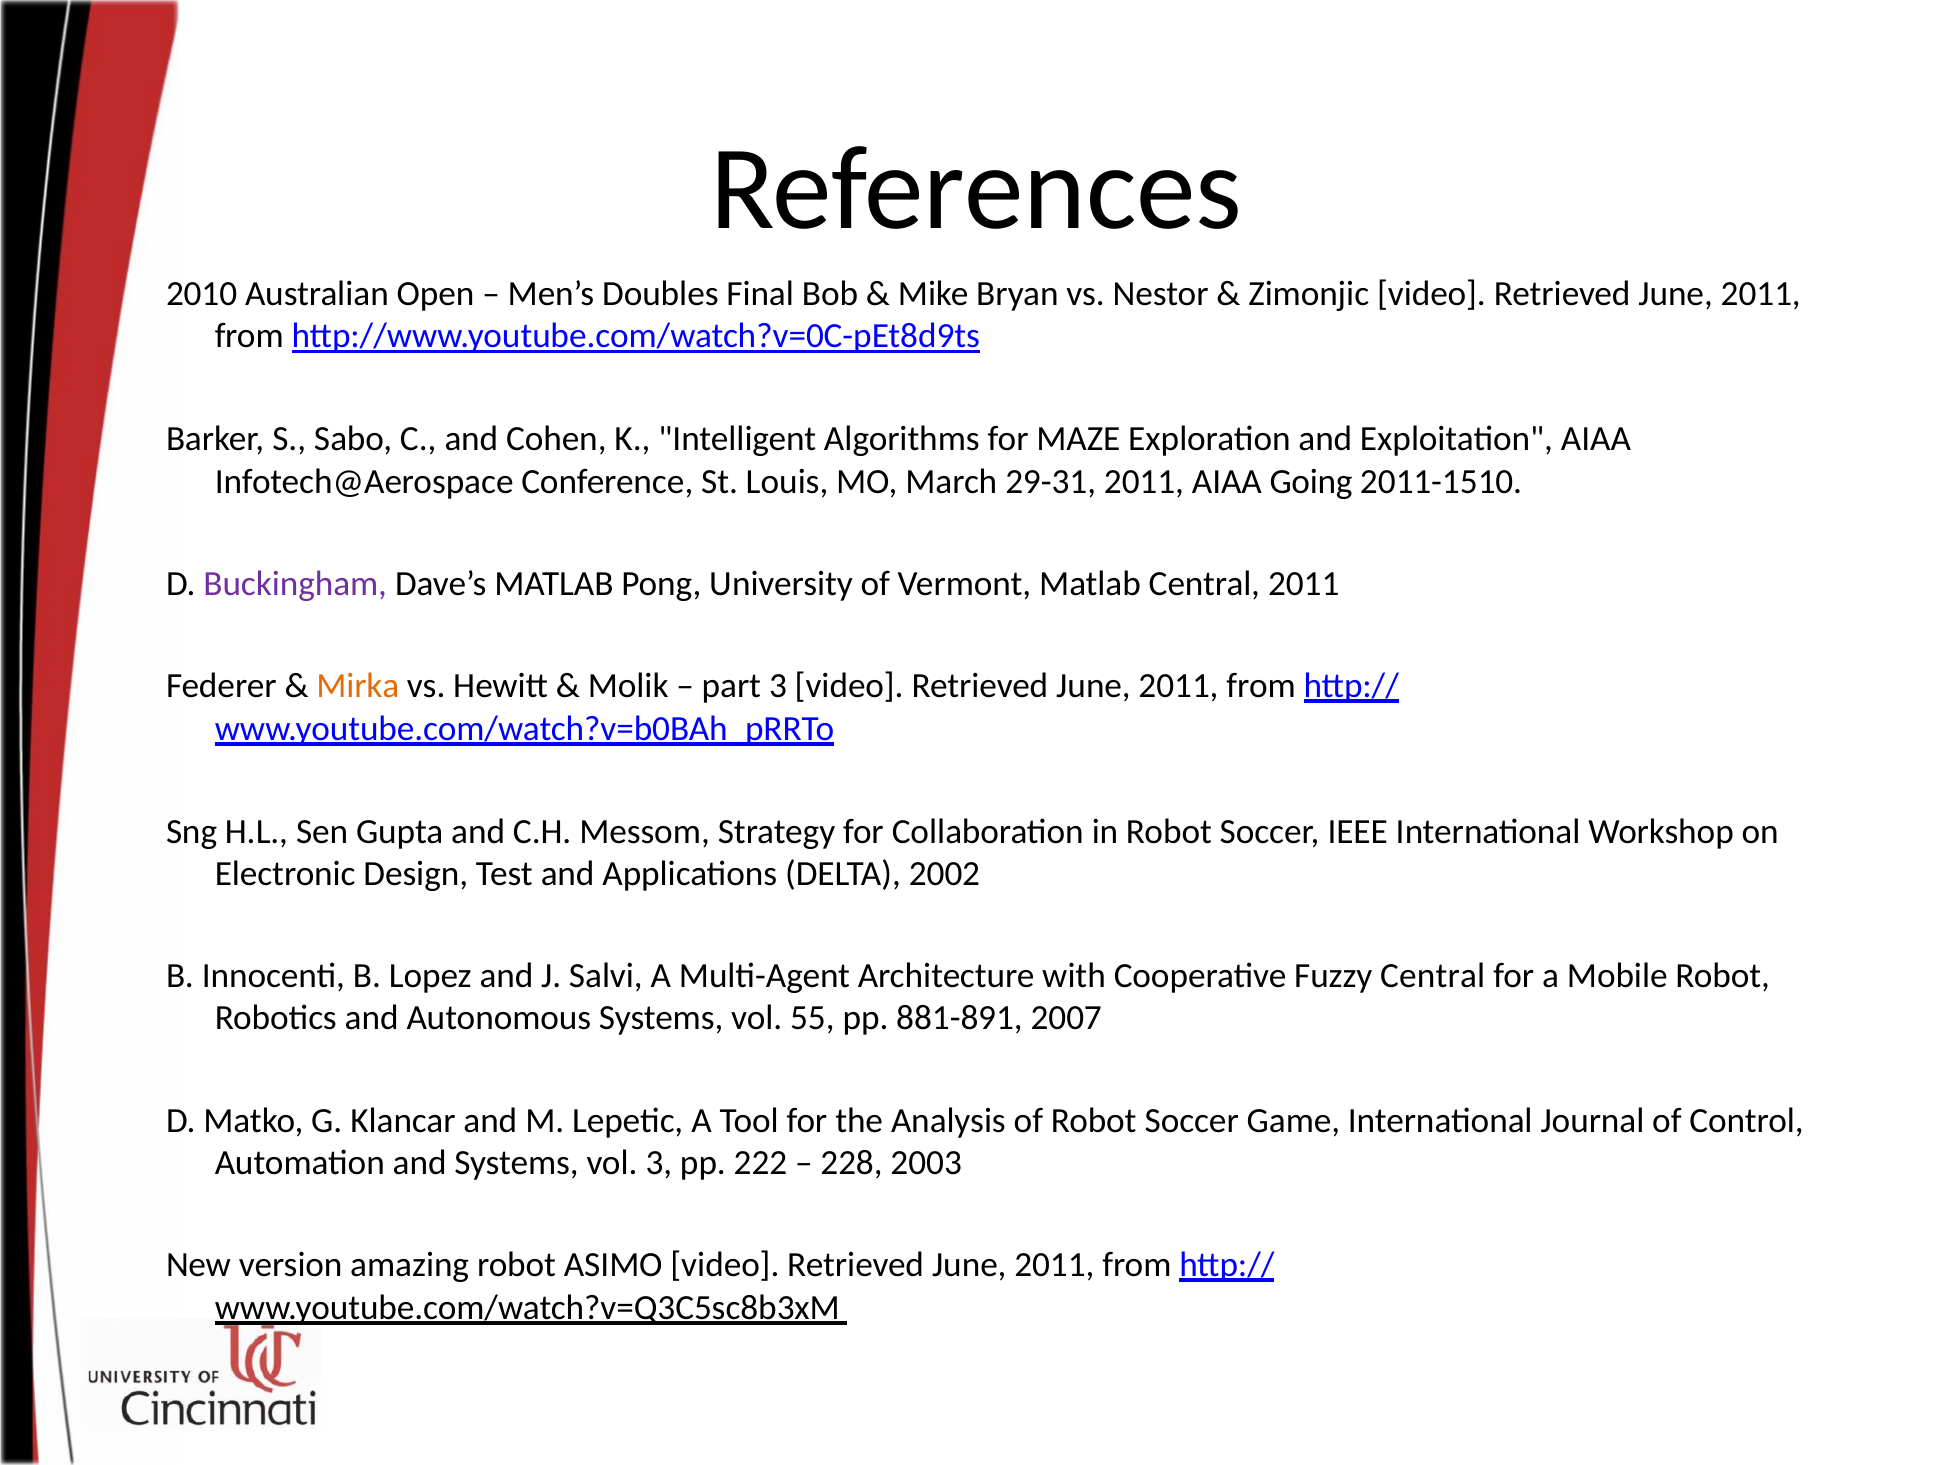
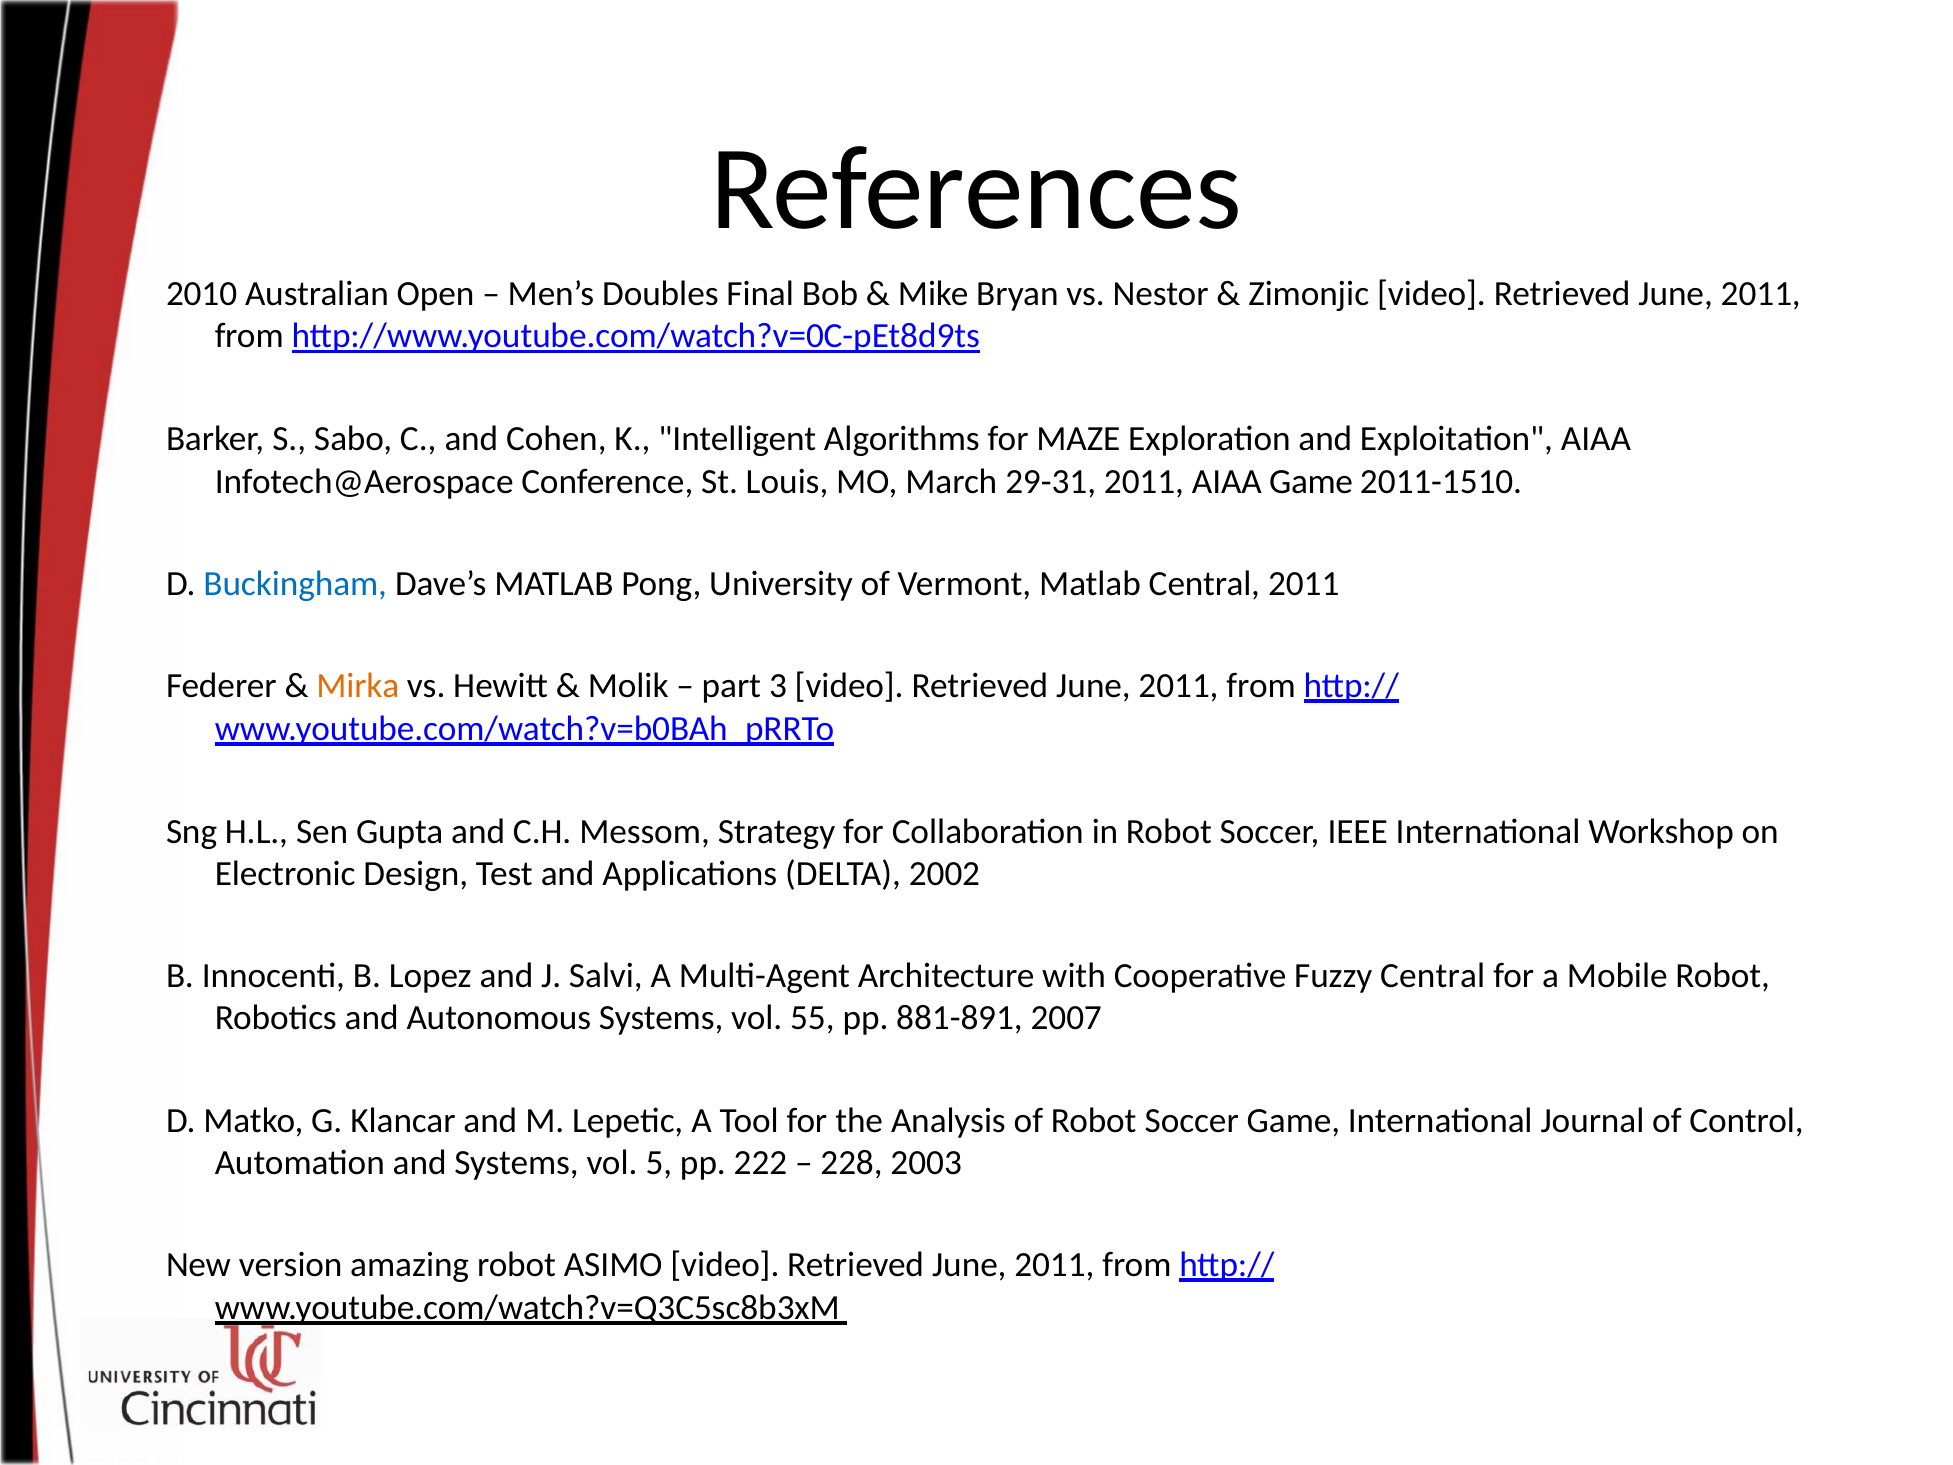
AIAA Going: Going -> Game (1311, 481)
Buckingham colour: purple -> blue (295, 583)
vol 3: 3 -> 5 (659, 1163)
